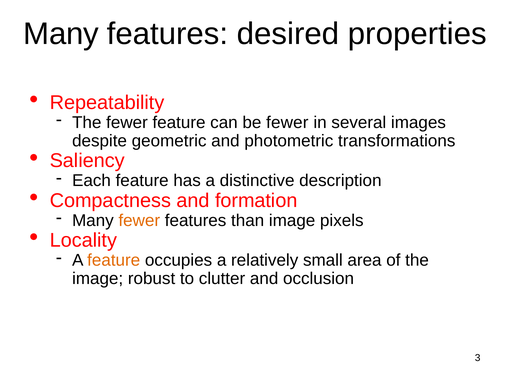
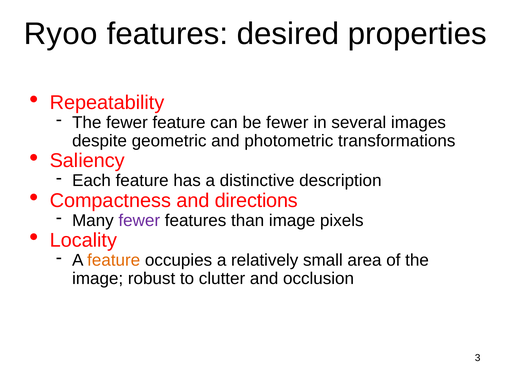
Many: Many -> Ryoo (61, 34)
formation: formation -> directions (256, 201)
fewer colour: orange -> purple (139, 221)
